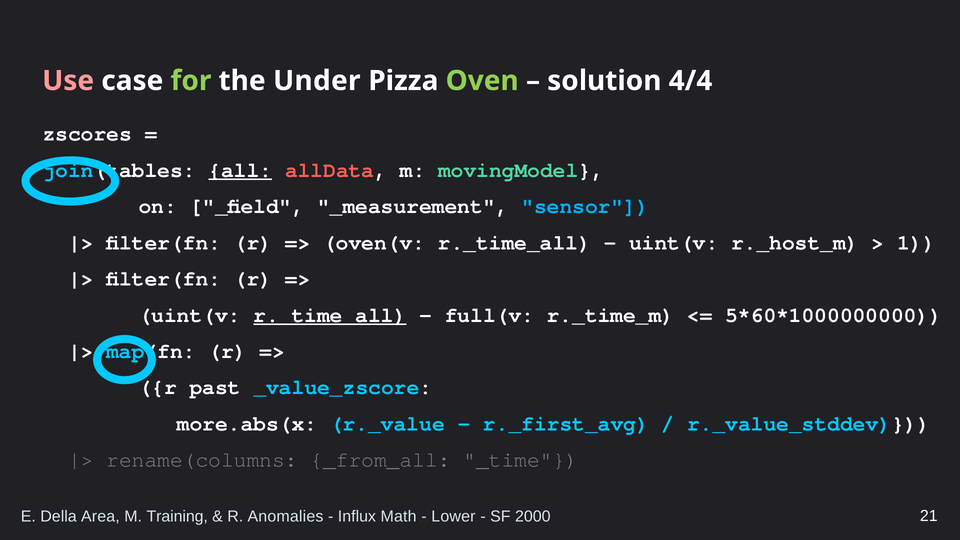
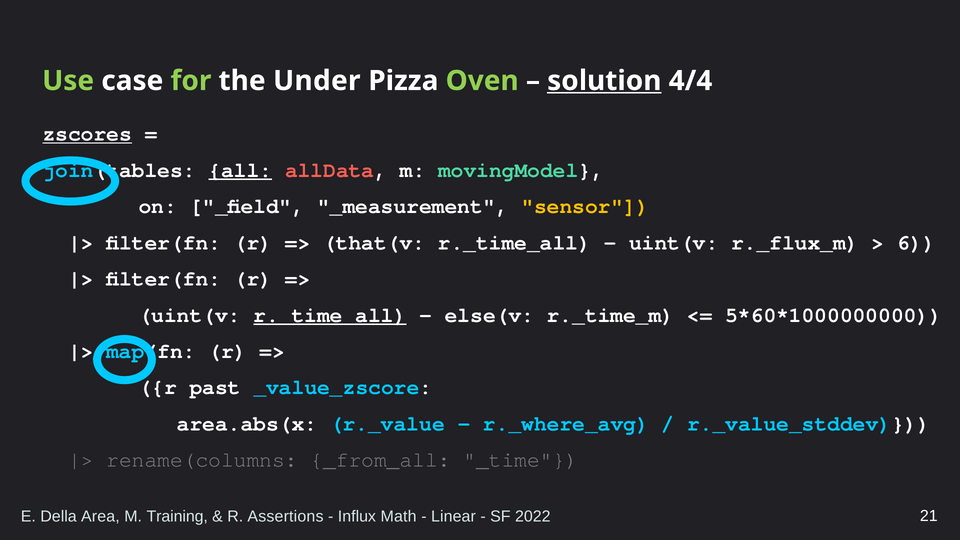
Use colour: pink -> light green (68, 81)
solution underline: none -> present (604, 81)
zscores underline: none -> present (87, 134)
sensor colour: light blue -> yellow (585, 206)
oven(v: oven(v -> that(v (374, 242)
r._host_m: r._host_m -> r._flux_m (795, 242)
1: 1 -> 6 (916, 242)
full(v: full(v -> else(v (489, 315)
more.abs(x: more.abs(x -> area.abs(x (247, 424)
r._first_avg: r._first_avg -> r._where_avg (566, 424)
Anomalies: Anomalies -> Assertions (285, 516)
Lower: Lower -> Linear (453, 516)
2000: 2000 -> 2022 (533, 516)
